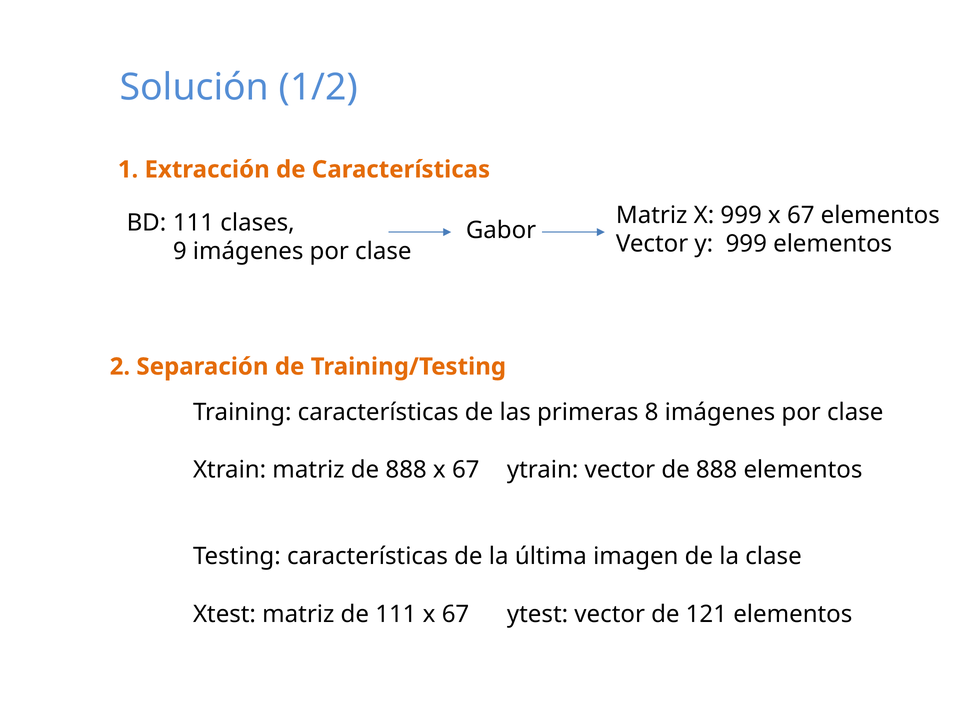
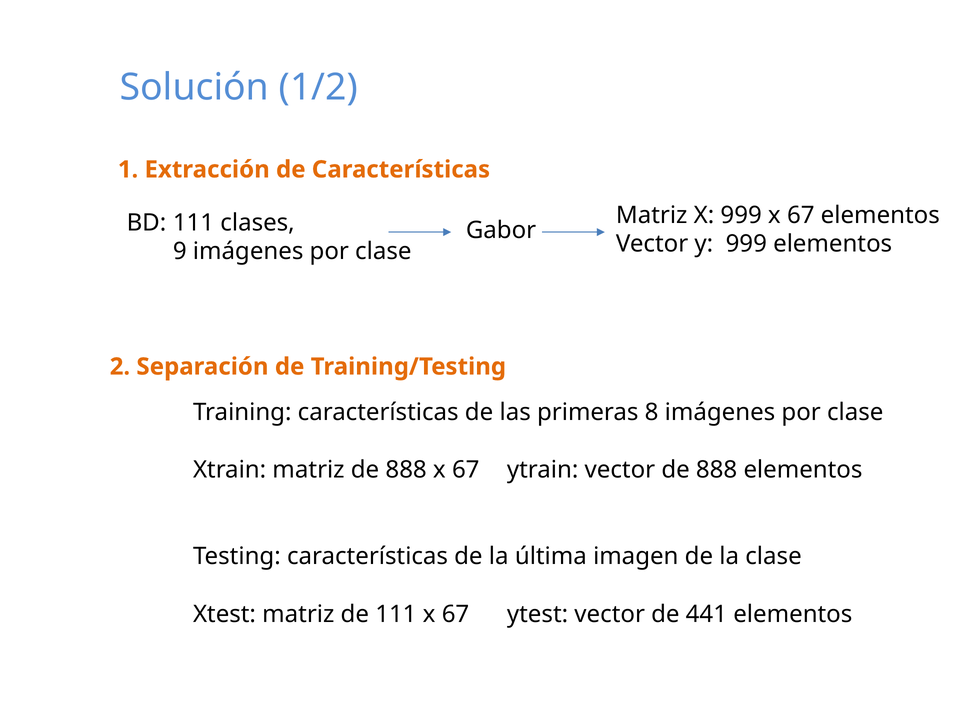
121: 121 -> 441 (706, 615)
